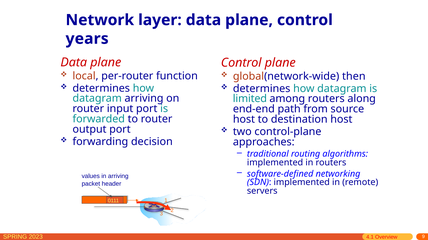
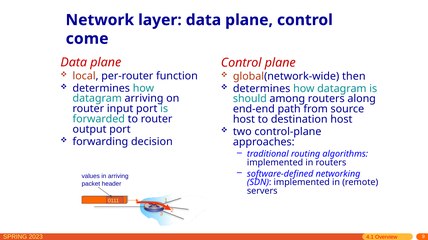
years: years -> come (87, 39)
limited: limited -> should (250, 99)
